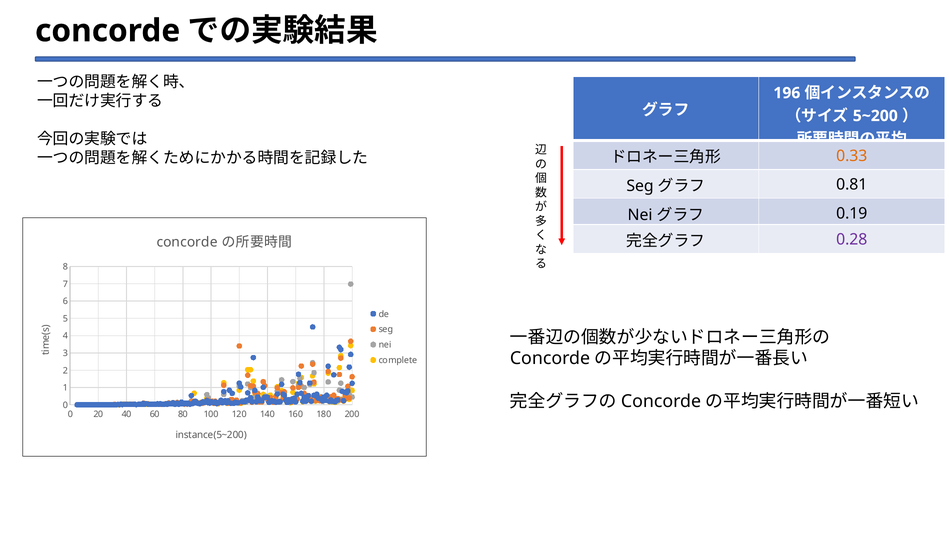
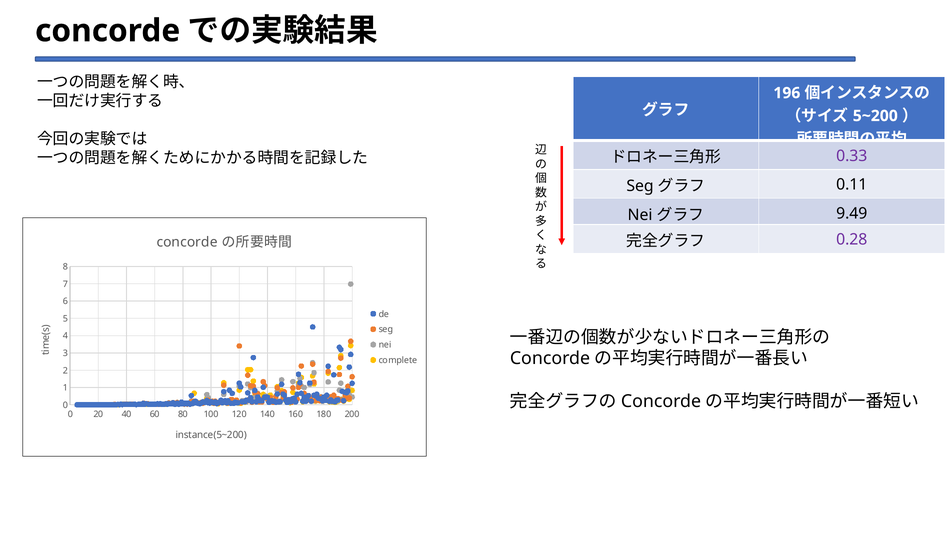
0.33 colour: orange -> purple (852, 156)
0.81: 0.81 -> 0.11 (852, 185)
0.19: 0.19 -> 9.49 (852, 213)
